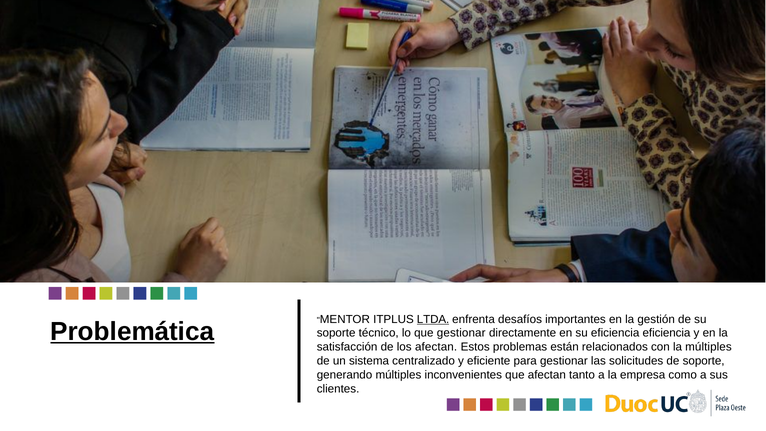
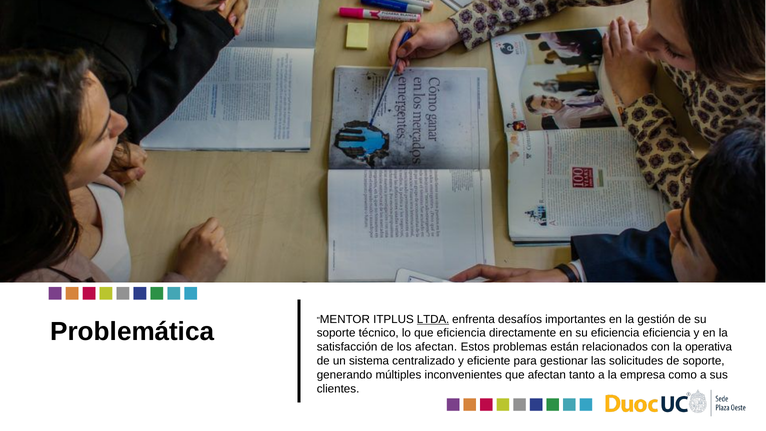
Problemática underline: present -> none (132, 331)
que gestionar: gestionar -> eficiencia (461, 333)
la múltiples: múltiples -> operativa (709, 347)
